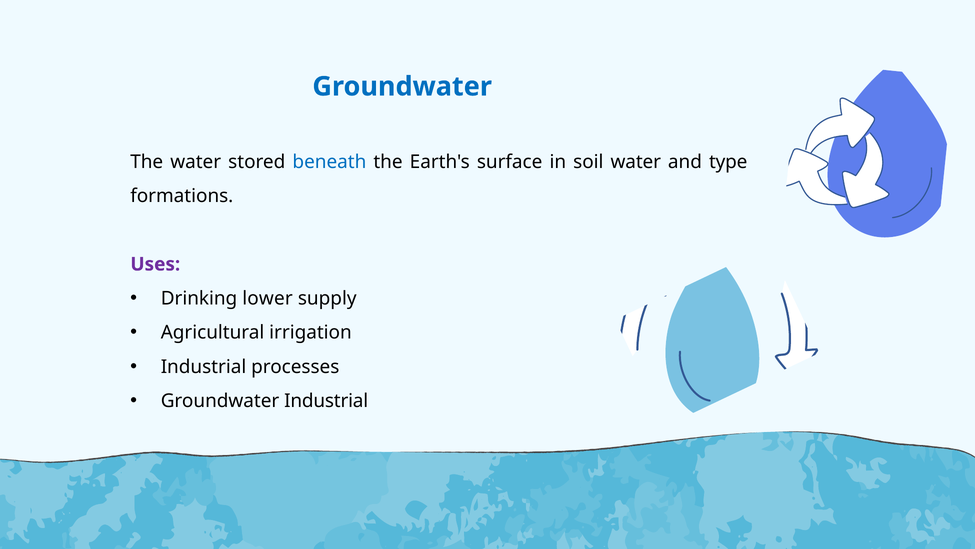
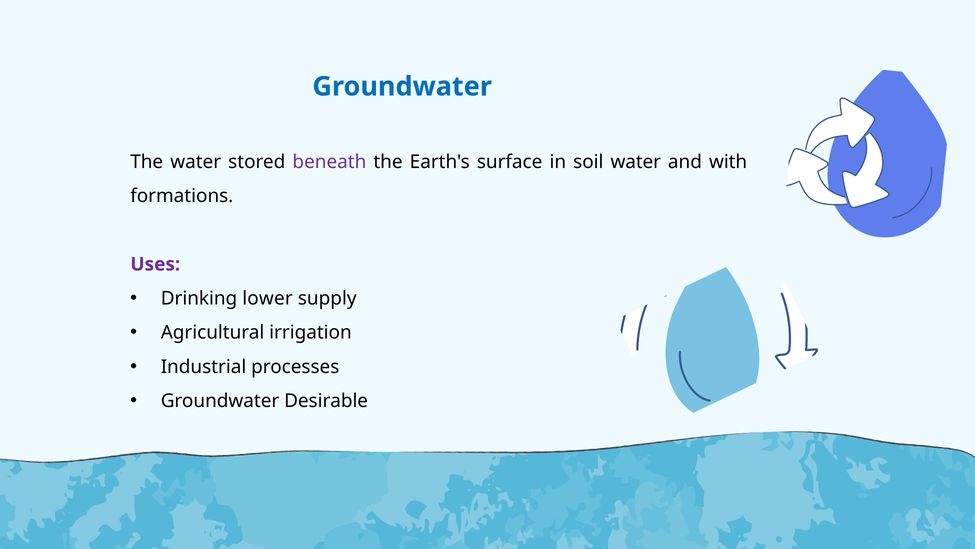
beneath colour: blue -> purple (329, 162)
type: type -> with (728, 162)
Groundwater Industrial: Industrial -> Desirable (326, 401)
